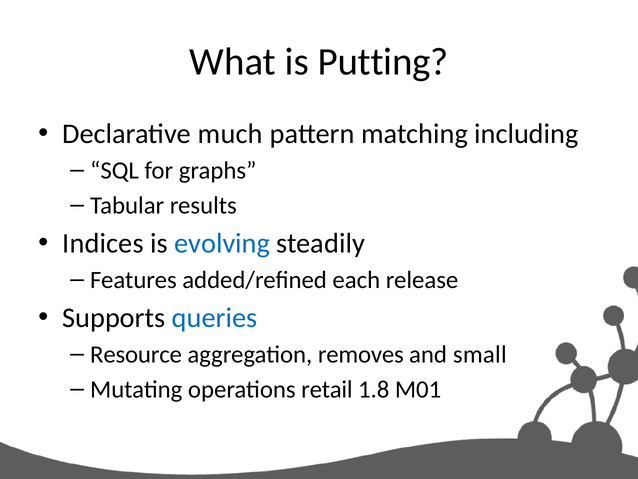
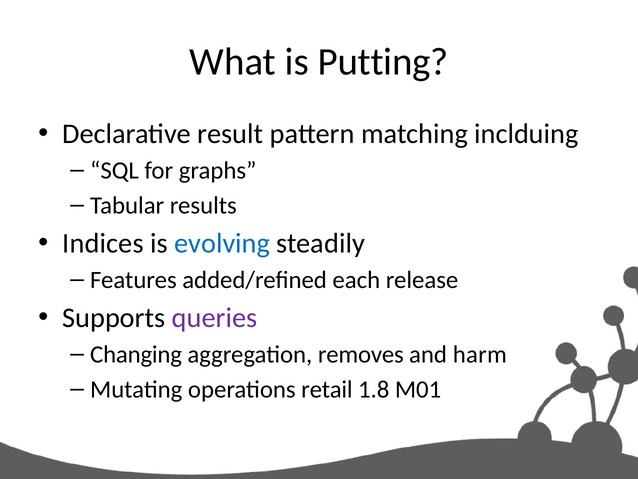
much: much -> result (230, 134)
including: including -> inclduing (526, 134)
queries colour: blue -> purple (215, 318)
Resource: Resource -> Changing (136, 354)
small: small -> harm (480, 354)
